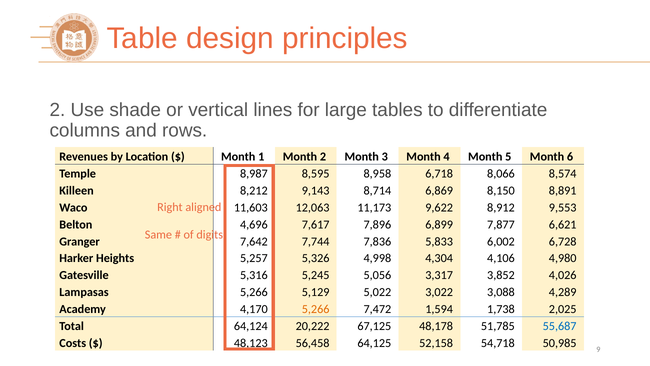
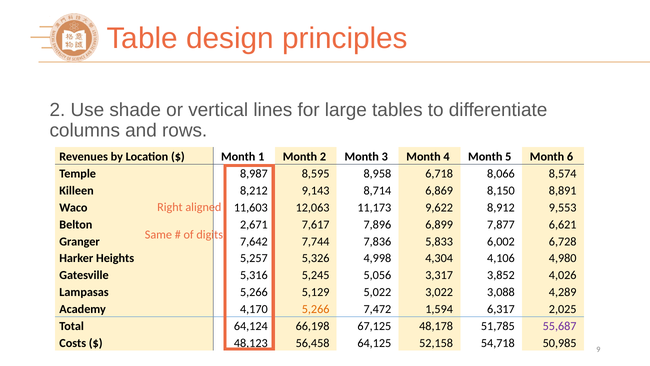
4,696: 4,696 -> 2,671 (254, 224)
1,738: 1,738 -> 6,317 (501, 309)
20,222: 20,222 -> 66,198 (313, 326)
55,687 colour: blue -> purple (560, 326)
